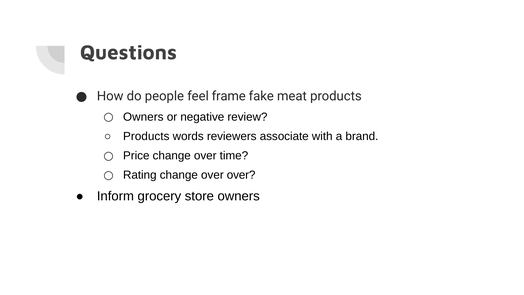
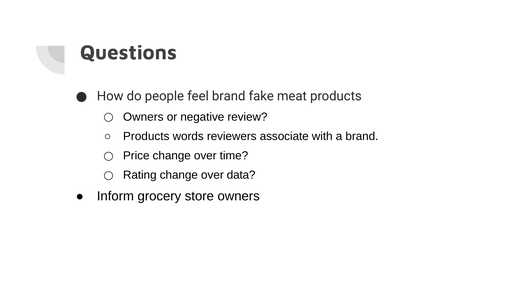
feel frame: frame -> brand (229, 96)
over over: over -> data (241, 175)
